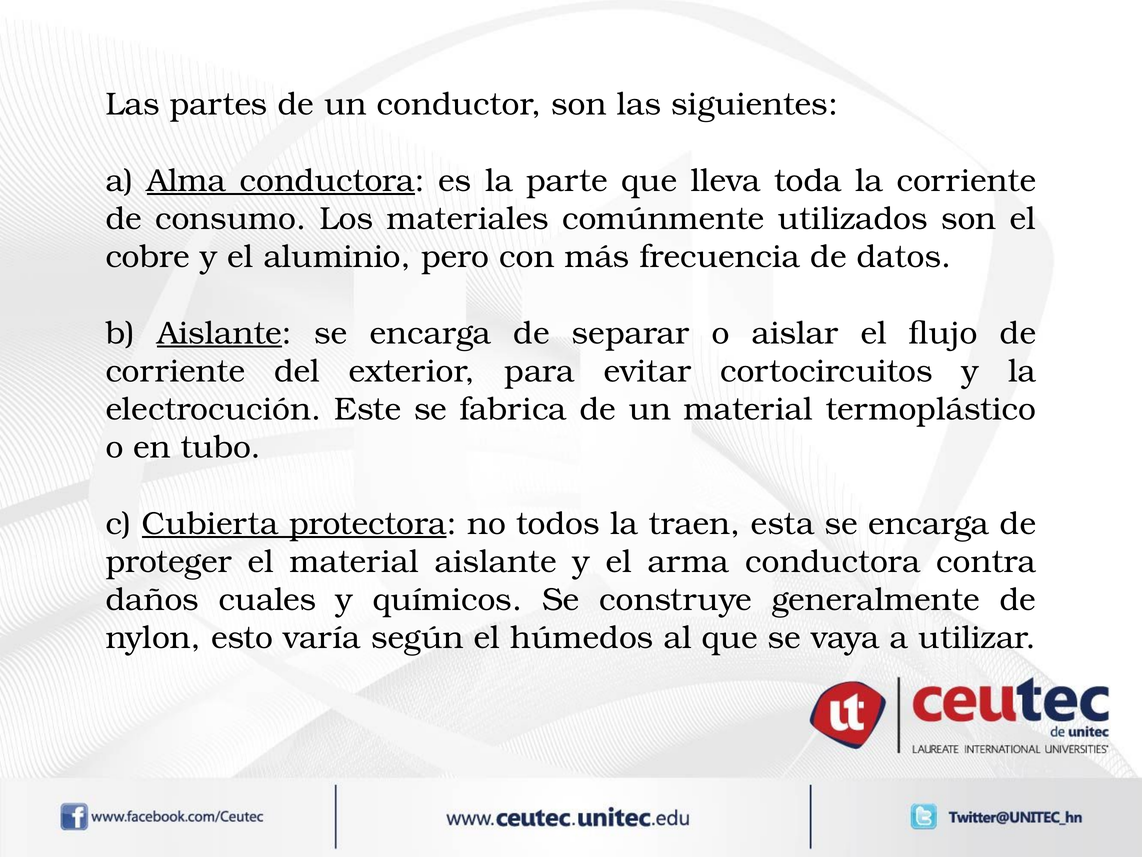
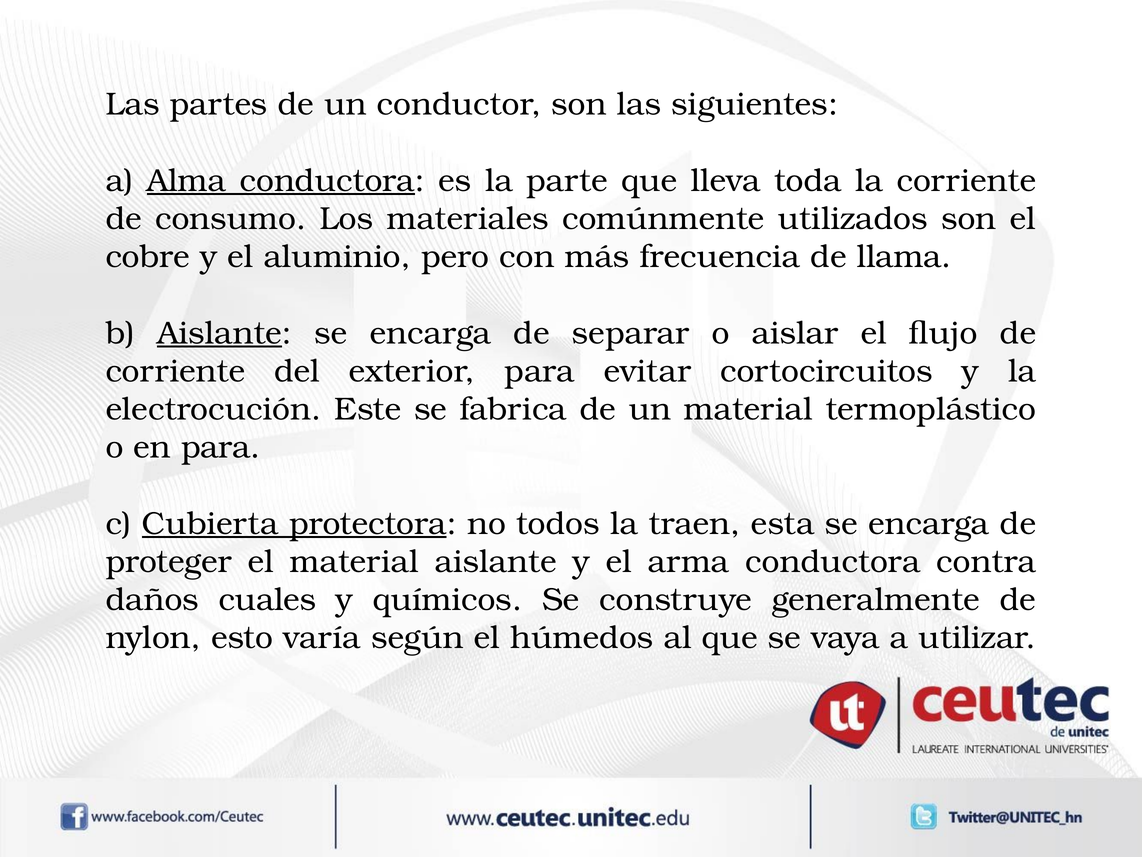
datos: datos -> llama (904, 257)
en tubo: tubo -> para (221, 447)
